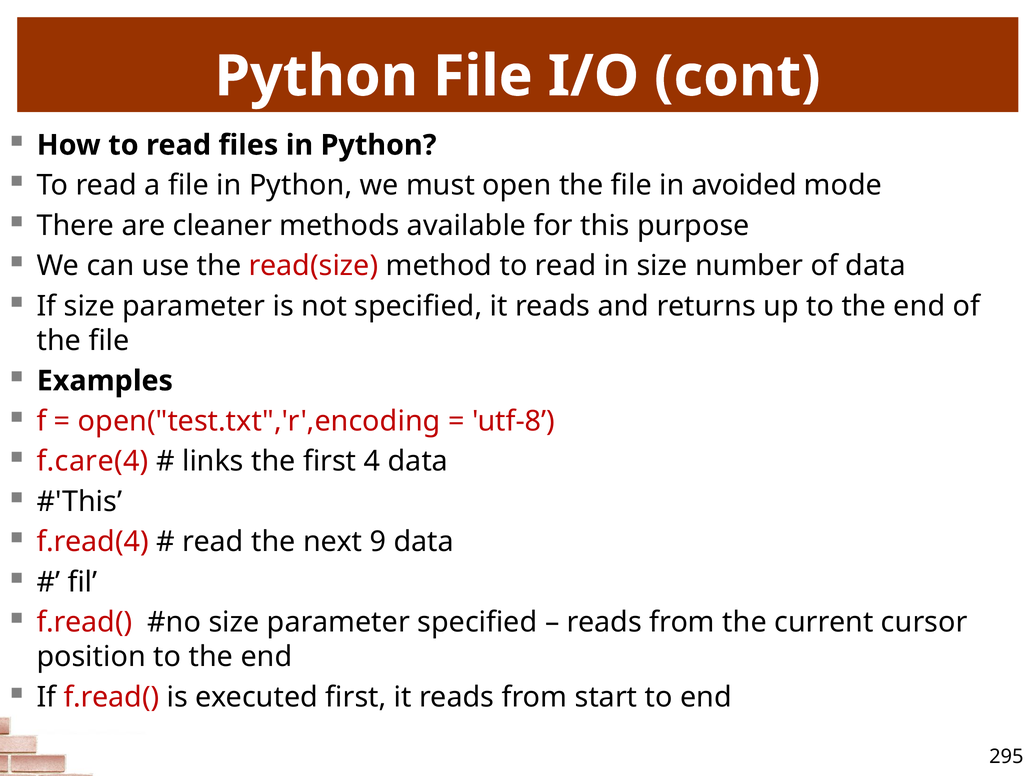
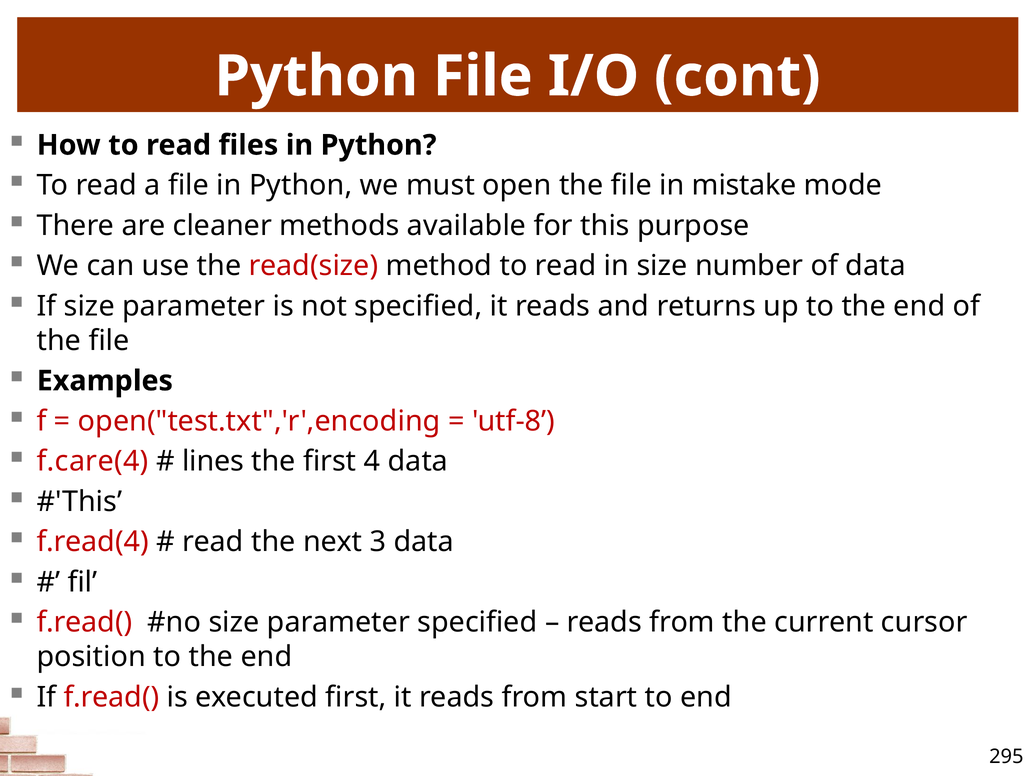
avoided: avoided -> mistake (744, 185)
links: links -> lines (213, 461)
9: 9 -> 3 (378, 542)
